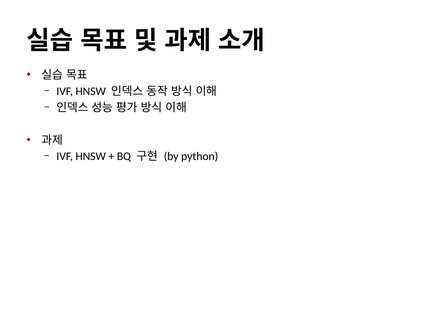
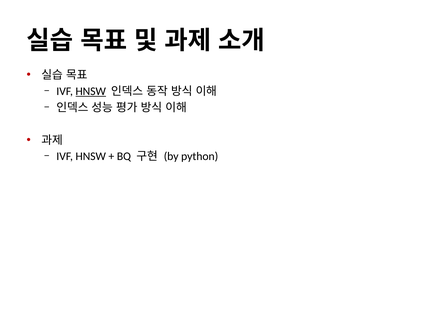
HNSW underline: none -> present (91, 91)
